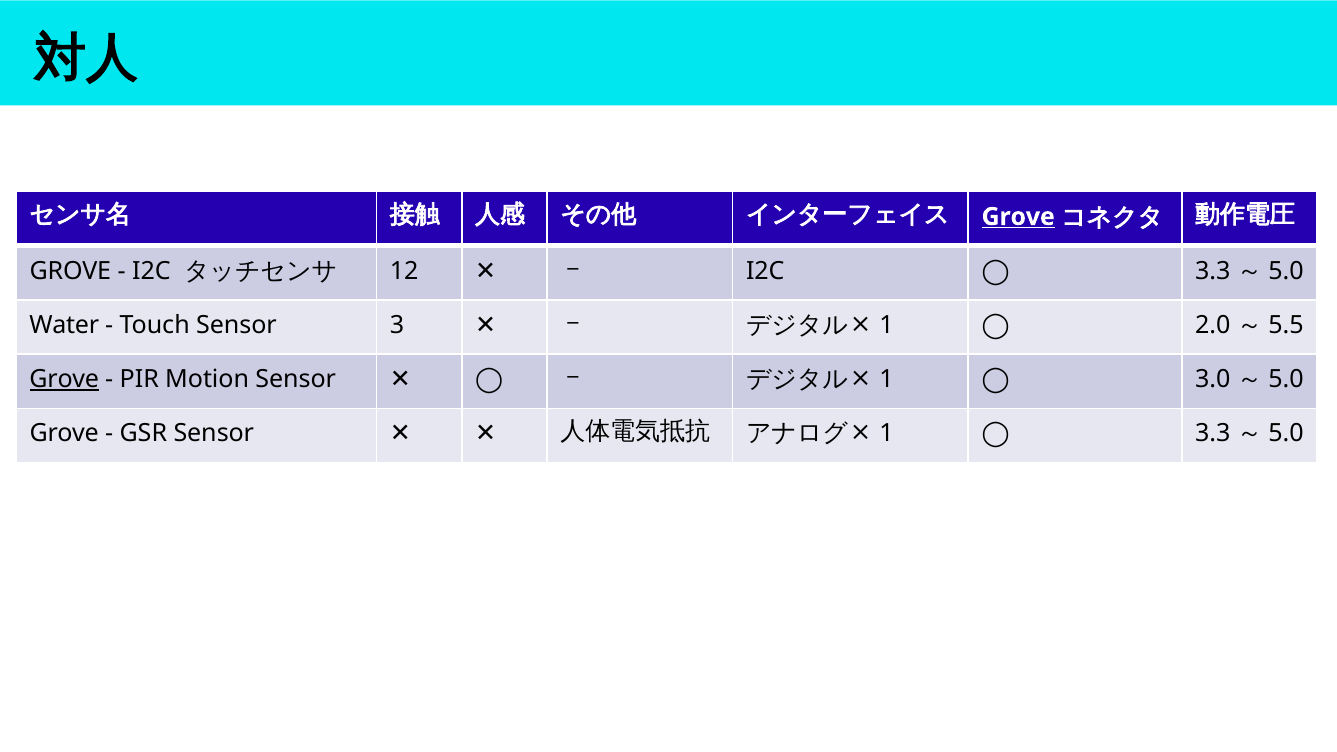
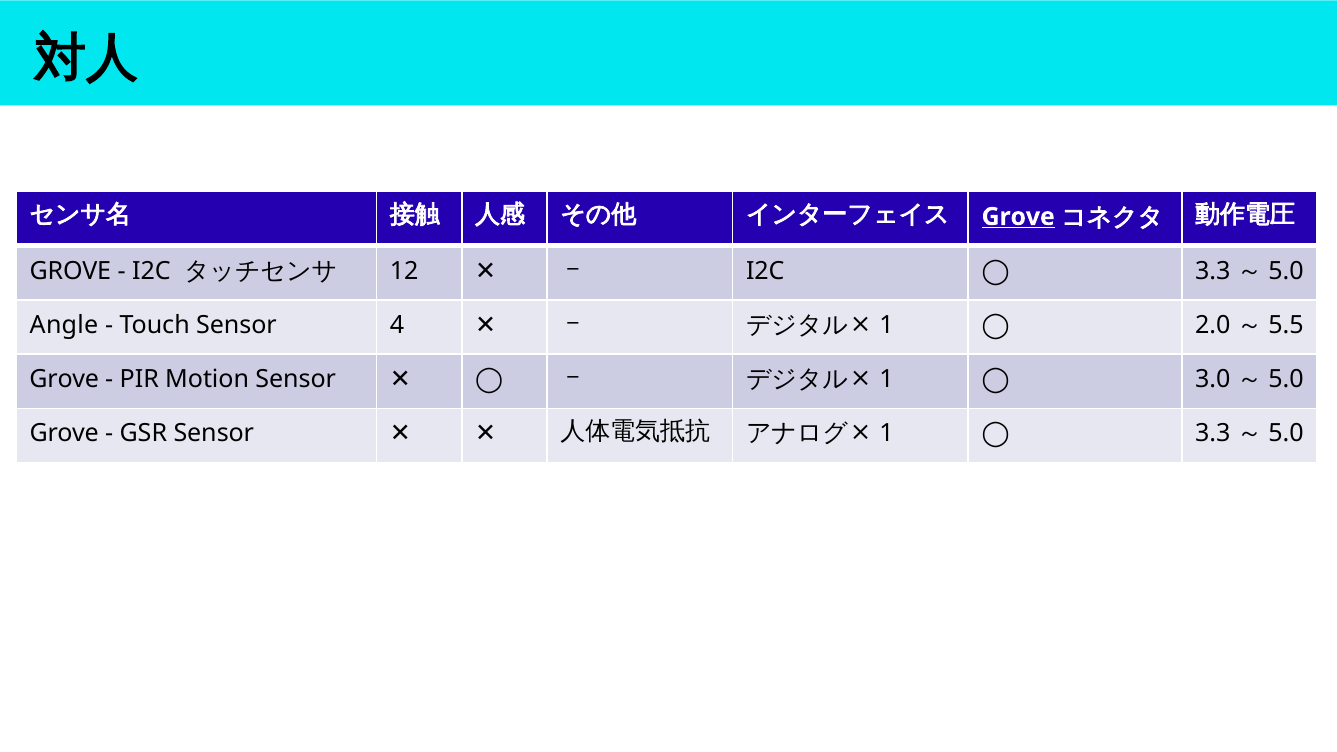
Water: Water -> Angle (64, 325)
3: 3 -> 4 (397, 325)
Grove underline: present -> none (64, 379)
